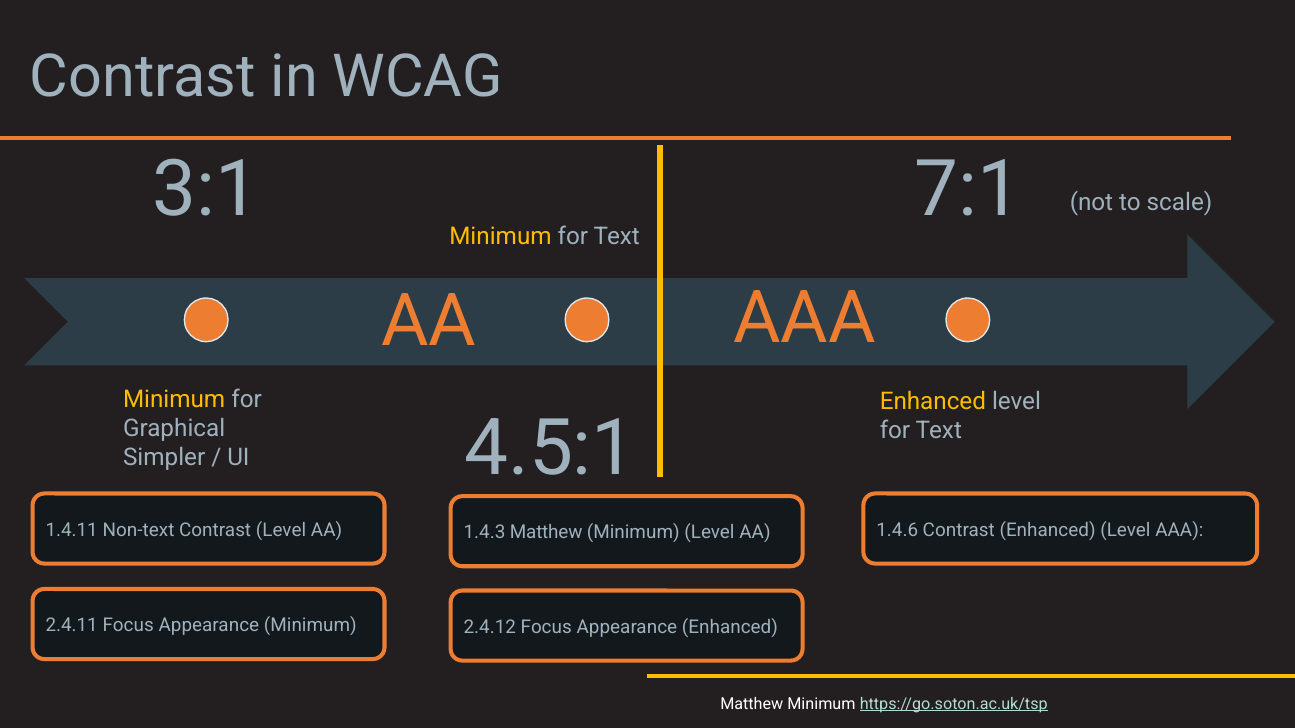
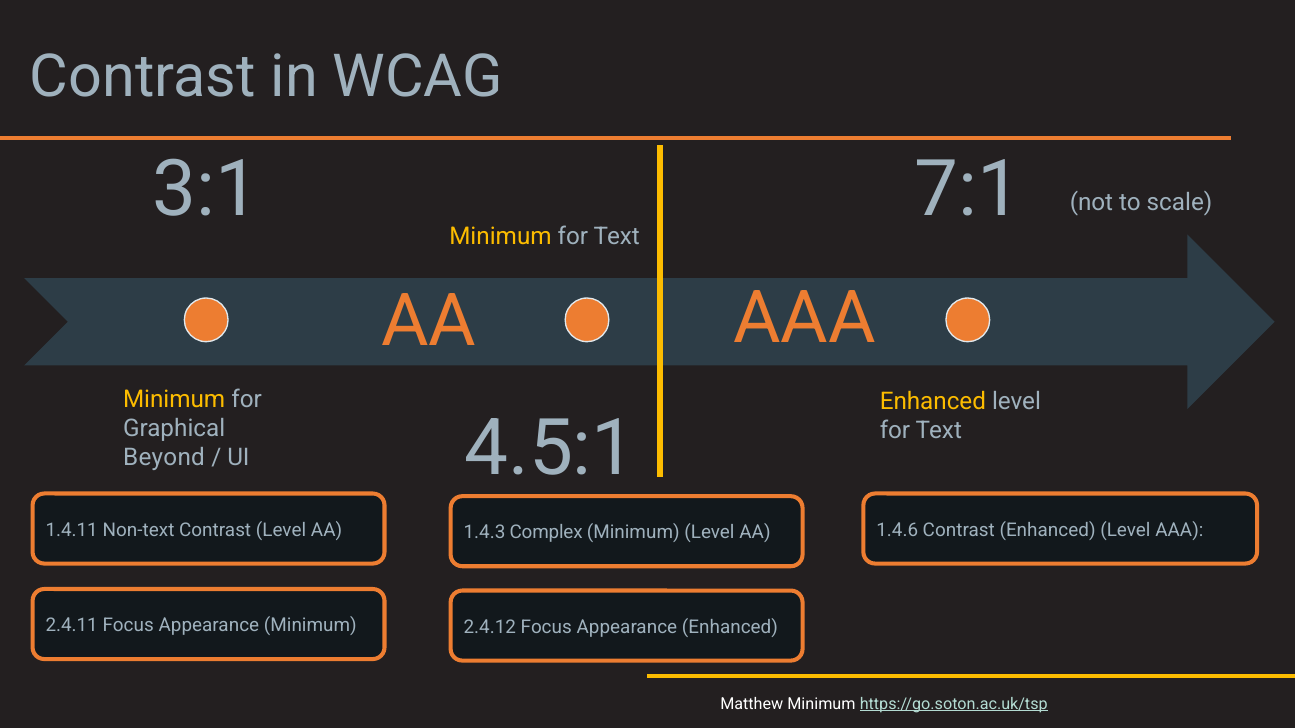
Simpler: Simpler -> Beyond (164, 458)
1.4.3 Matthew: Matthew -> Complex (546, 533)
